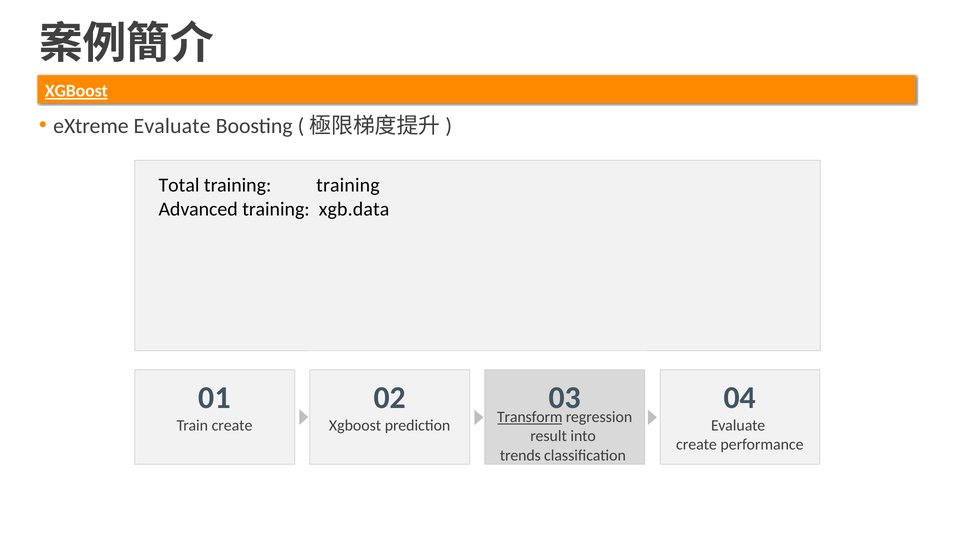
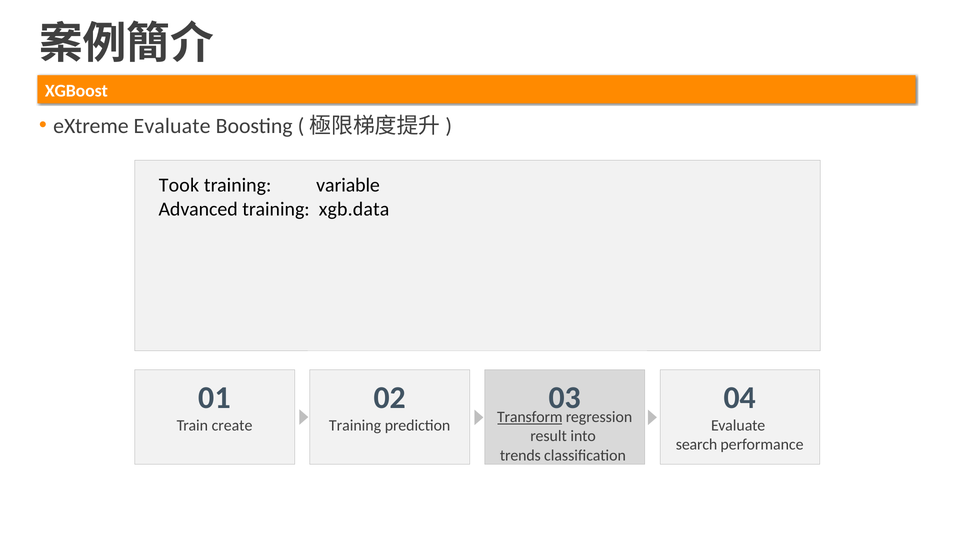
XGBoost underline: present -> none (76, 91)
Total: Total -> Took (179, 185)
training training: training -> variable (348, 185)
Xgboost: Xgboost -> Training (355, 425)
create: create -> search (697, 444)
